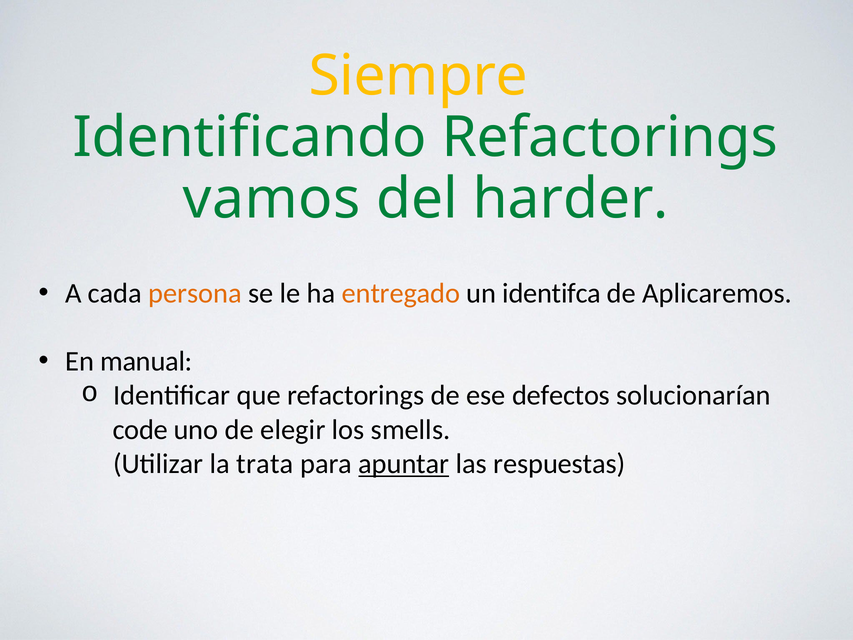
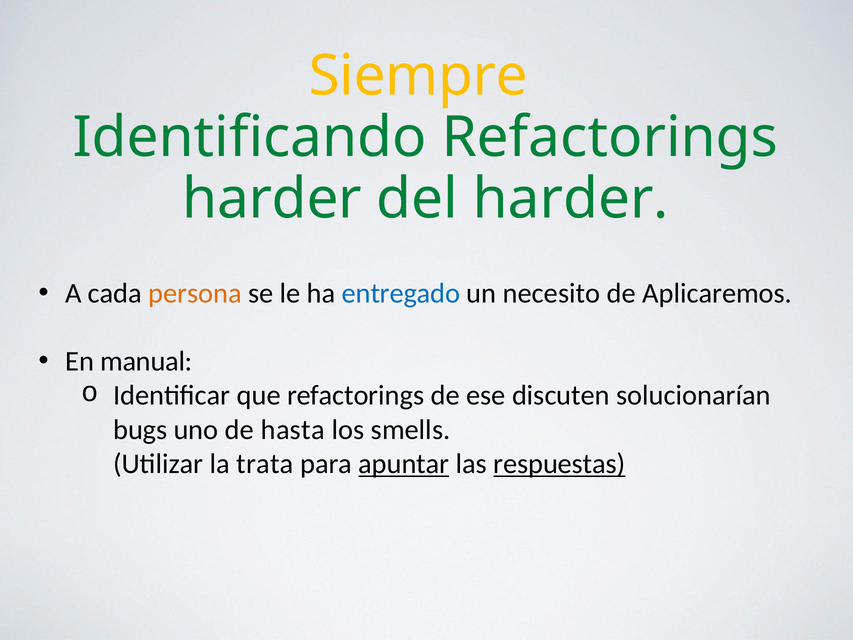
vamos: vamos -> harder (272, 199)
entregado colour: orange -> blue (401, 293)
identifca: identifca -> necesito (552, 293)
defectos: defectos -> discuten (561, 395)
code: code -> bugs (140, 430)
elegir: elegir -> hasta (293, 430)
respuestas underline: none -> present (559, 464)
